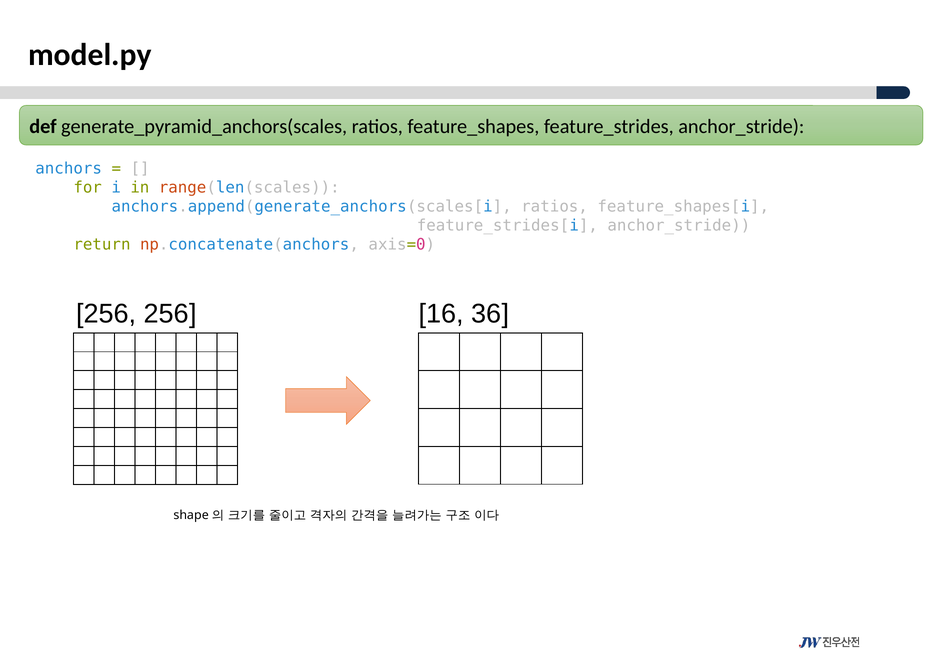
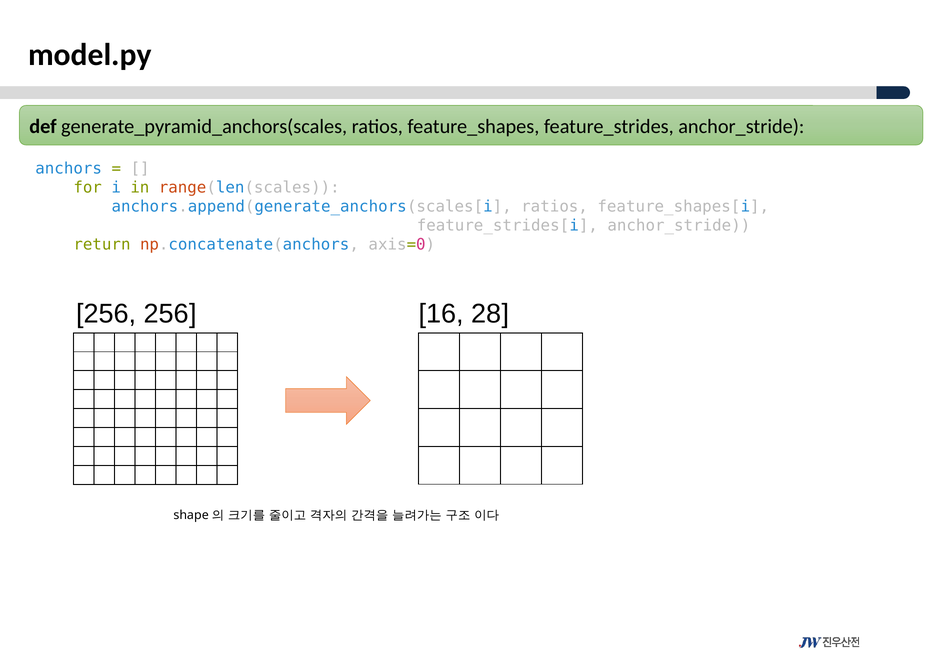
36: 36 -> 28 (490, 314)
